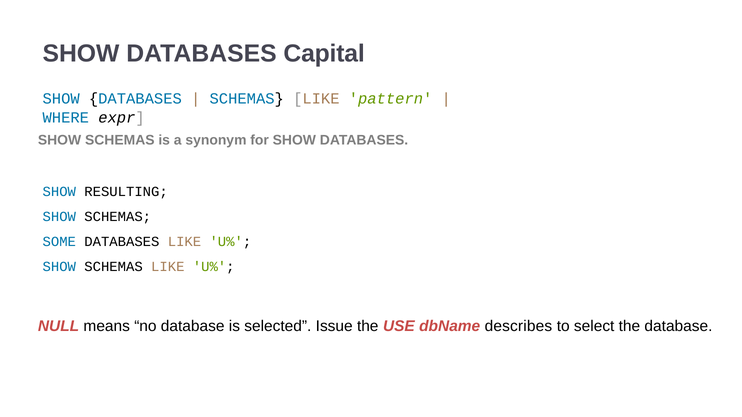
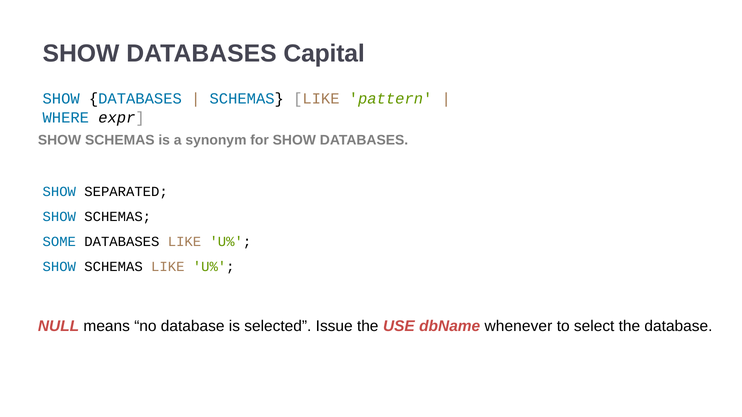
RESULTING: RESULTING -> SEPARATED (126, 192)
describes: describes -> whenever (518, 327)
